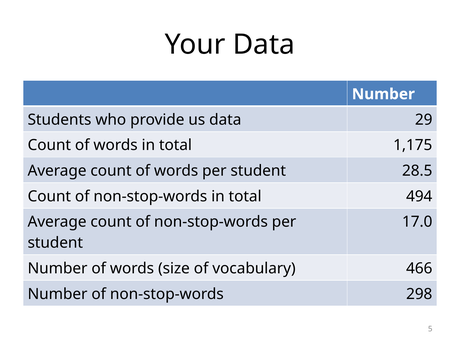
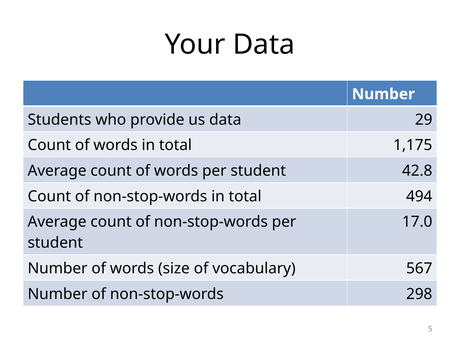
28.5: 28.5 -> 42.8 (417, 171)
466: 466 -> 567 (419, 268)
